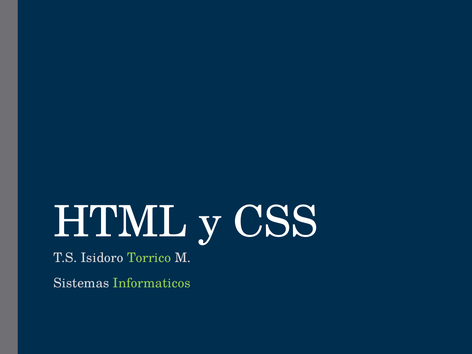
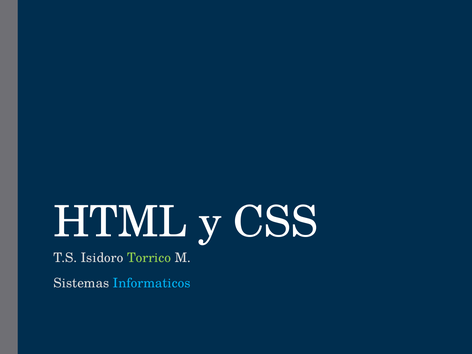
Informaticos colour: light green -> light blue (152, 283)
